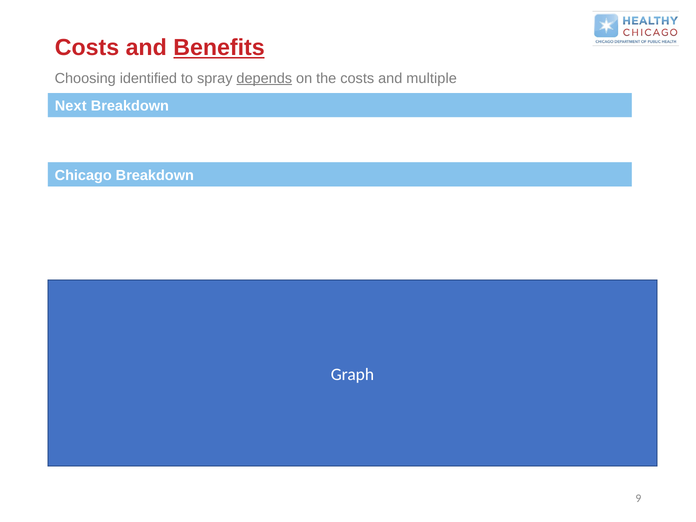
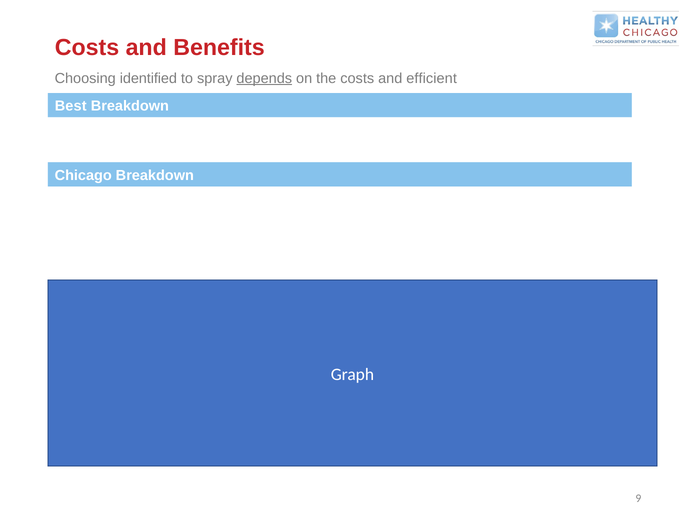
Benefits underline: present -> none (219, 48)
multiple: multiple -> efficient (432, 78)
Next: Next -> Best (71, 106)
